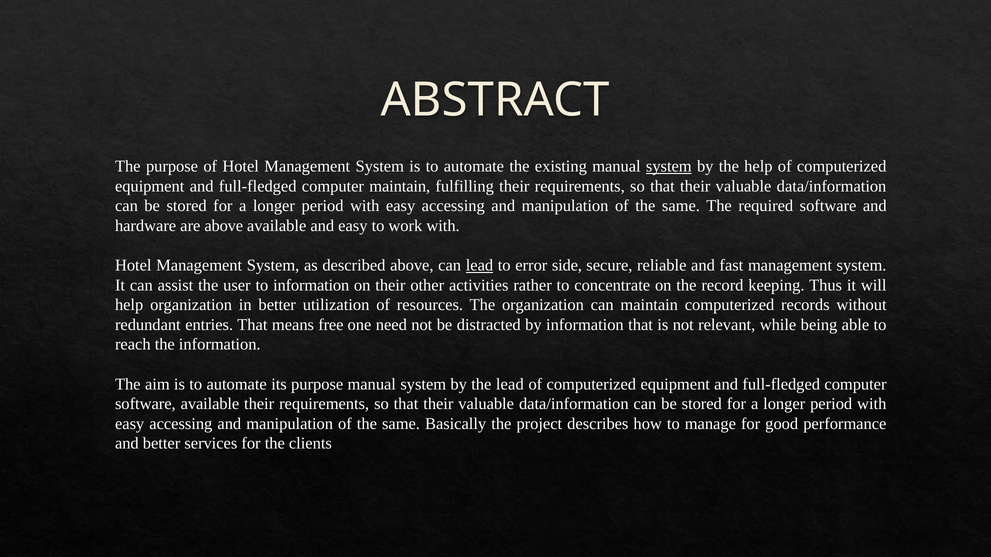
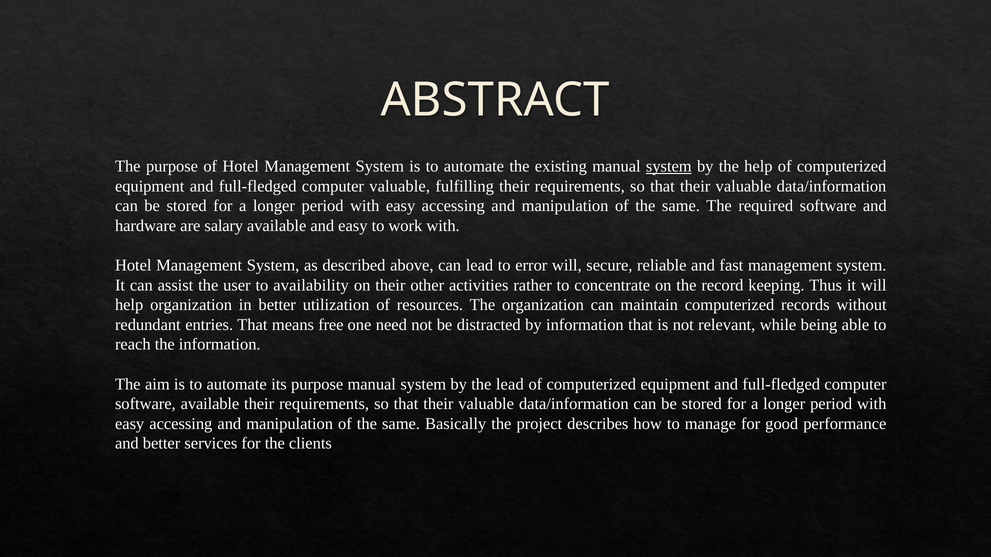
computer maintain: maintain -> valuable (400, 186)
are above: above -> salary (224, 226)
lead underline: present -> none (480, 266)
error side: side -> will (567, 266)
to information: information -> availability (311, 285)
